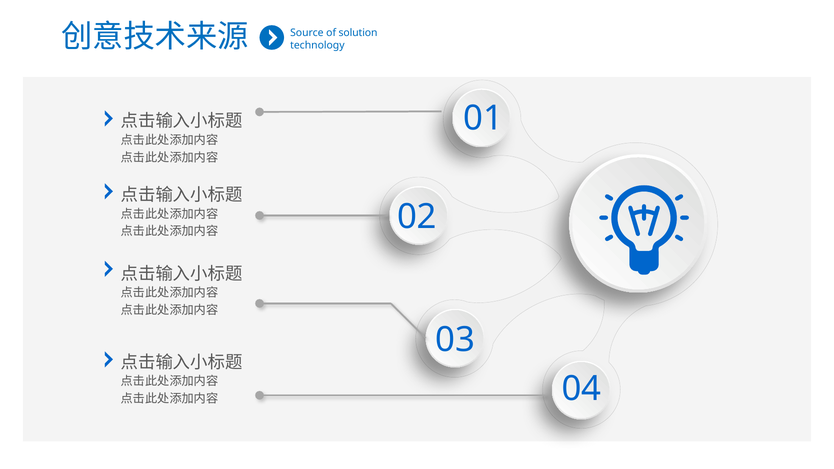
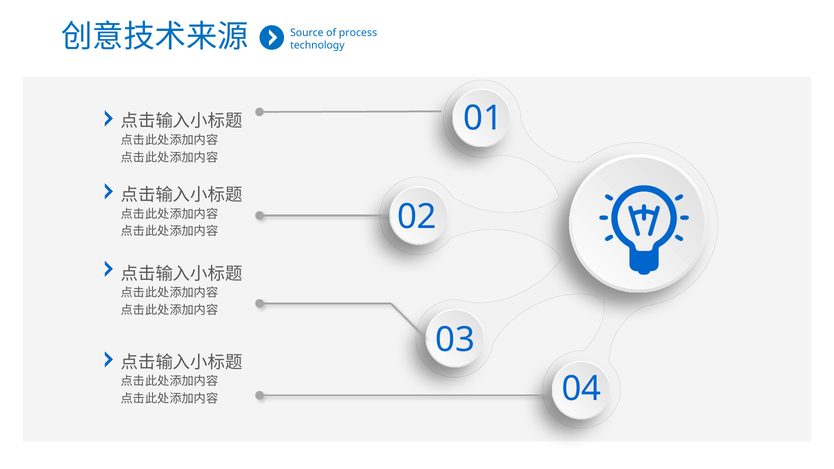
solution: solution -> process (358, 33)
